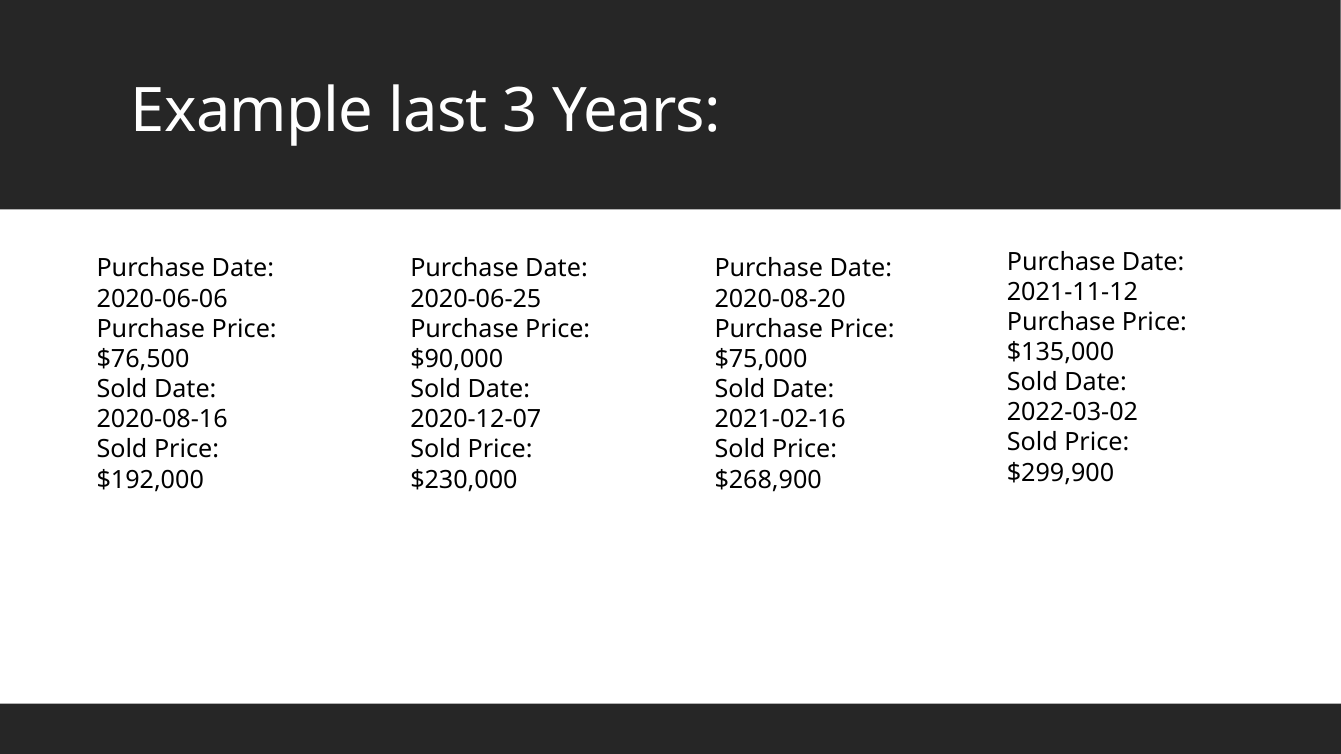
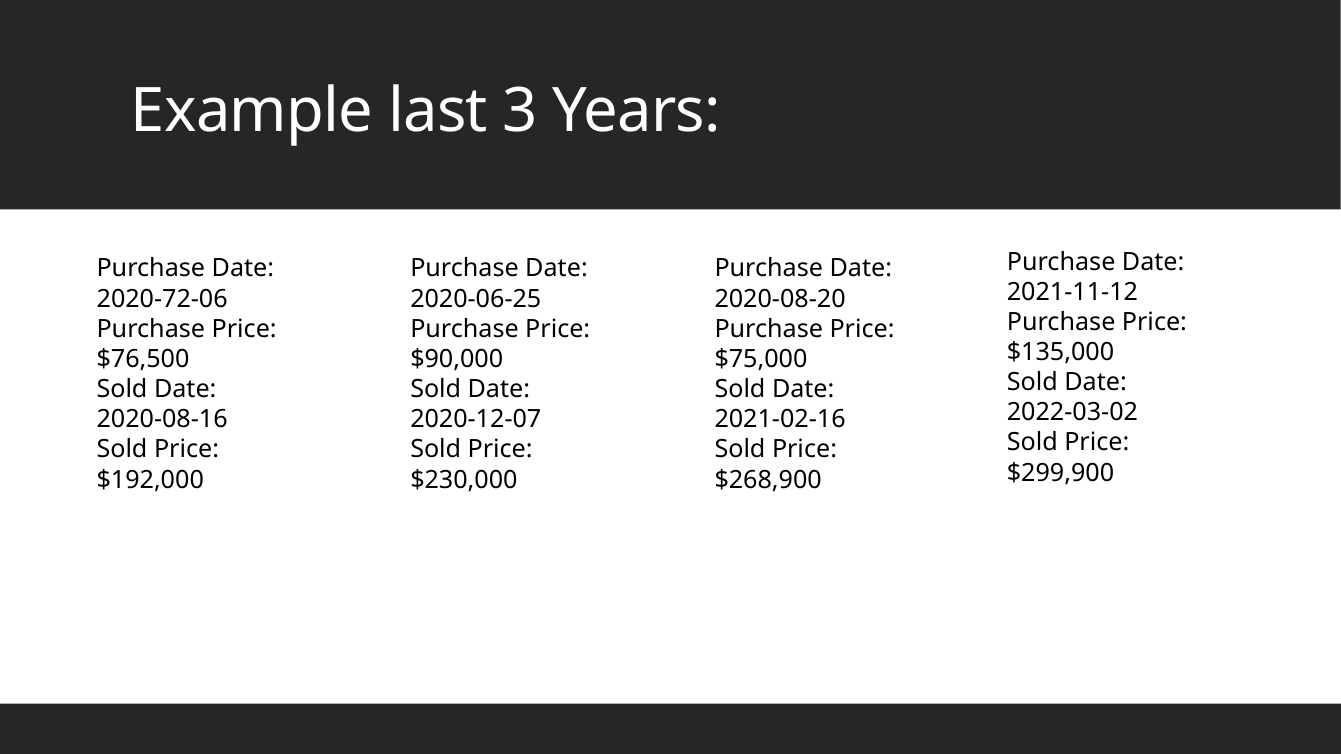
2020-06-06: 2020-06-06 -> 2020-72-06 (162, 299)
